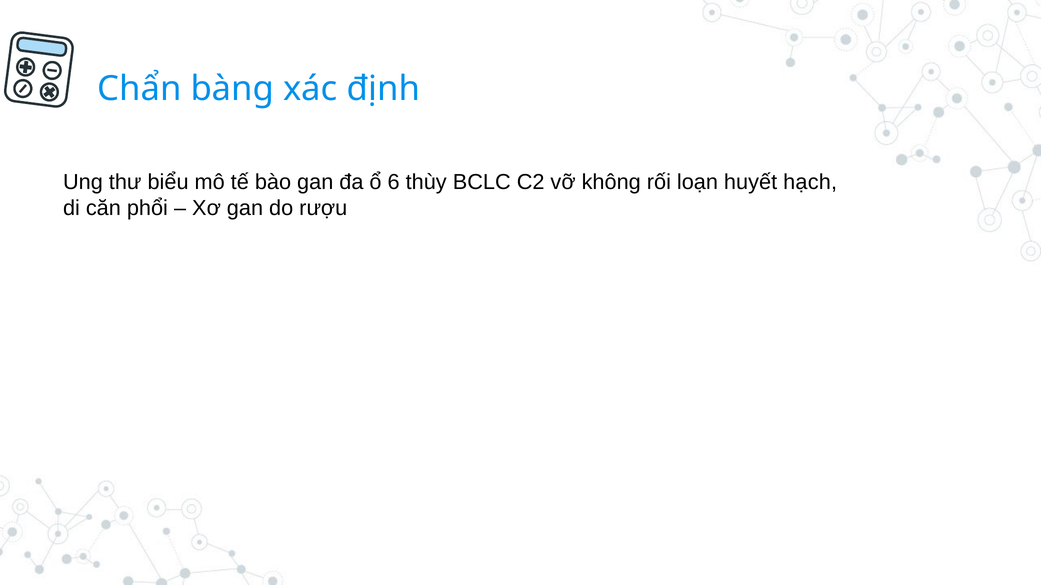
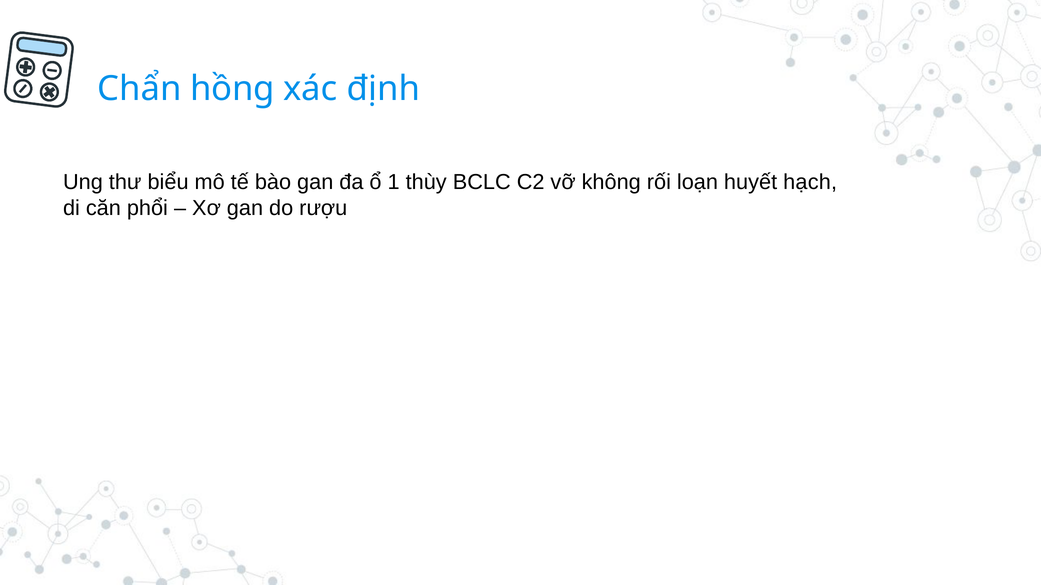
bàng: bàng -> hồng (232, 89)
6: 6 -> 1 (394, 182)
